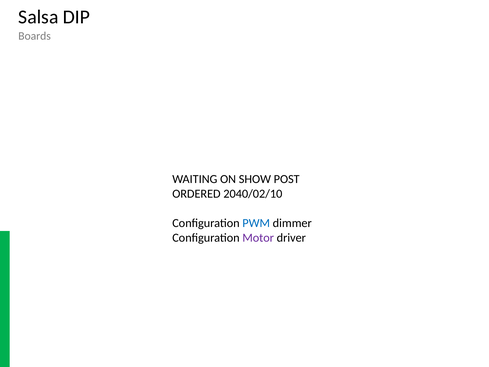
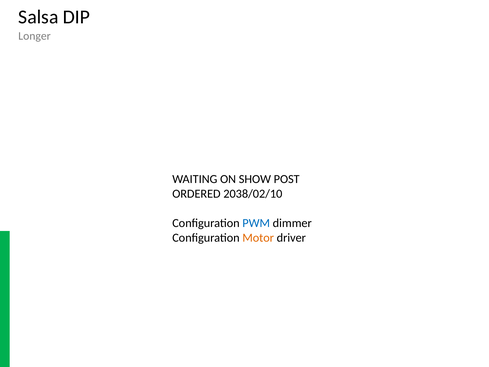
Boards: Boards -> Longer (35, 36)
2040/02/10: 2040/02/10 -> 2038/02/10 (253, 194)
Motor colour: purple -> orange (258, 238)
